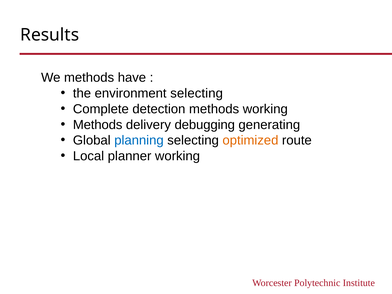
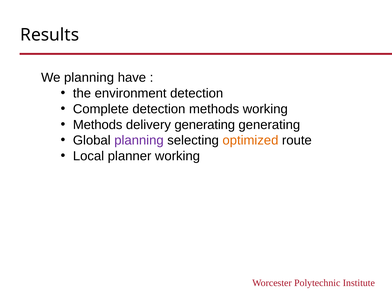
We methods: methods -> planning (89, 78)
environment selecting: selecting -> detection (197, 93)
delivery debugging: debugging -> generating (205, 125)
planning colour: blue -> purple (139, 140)
